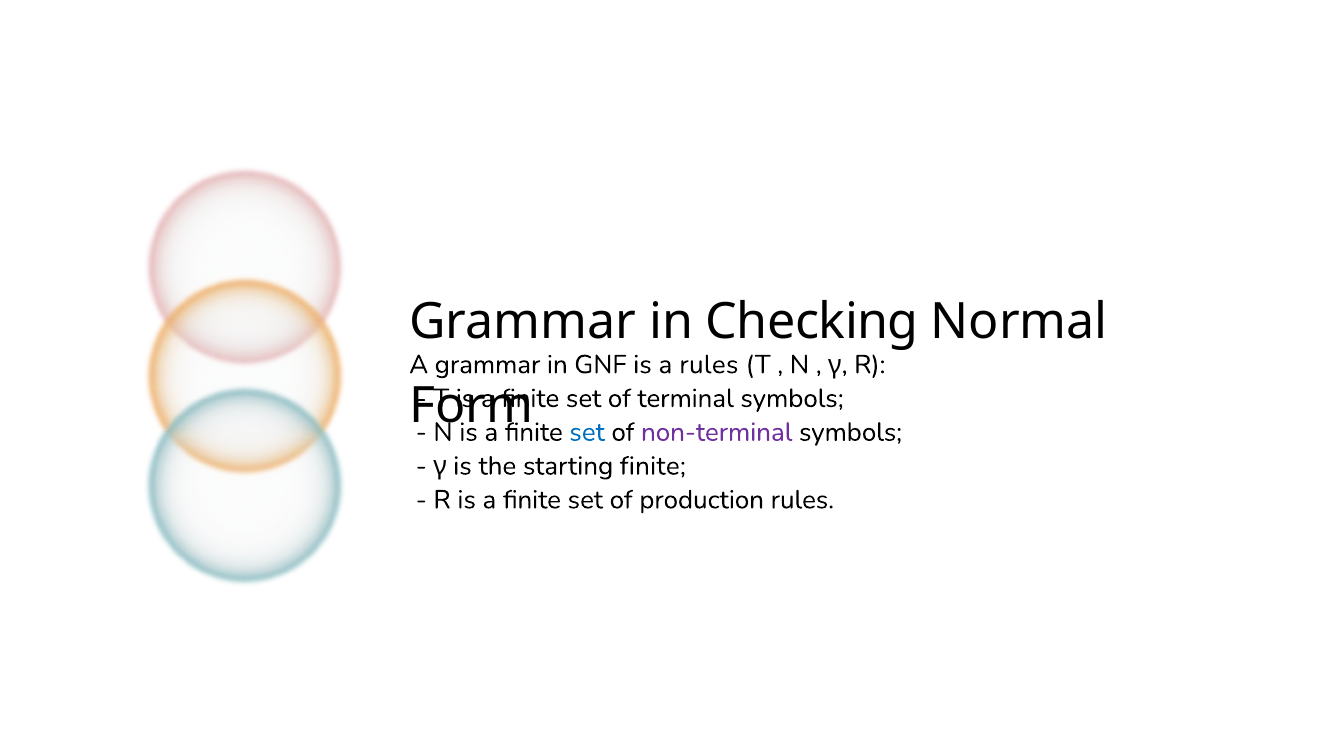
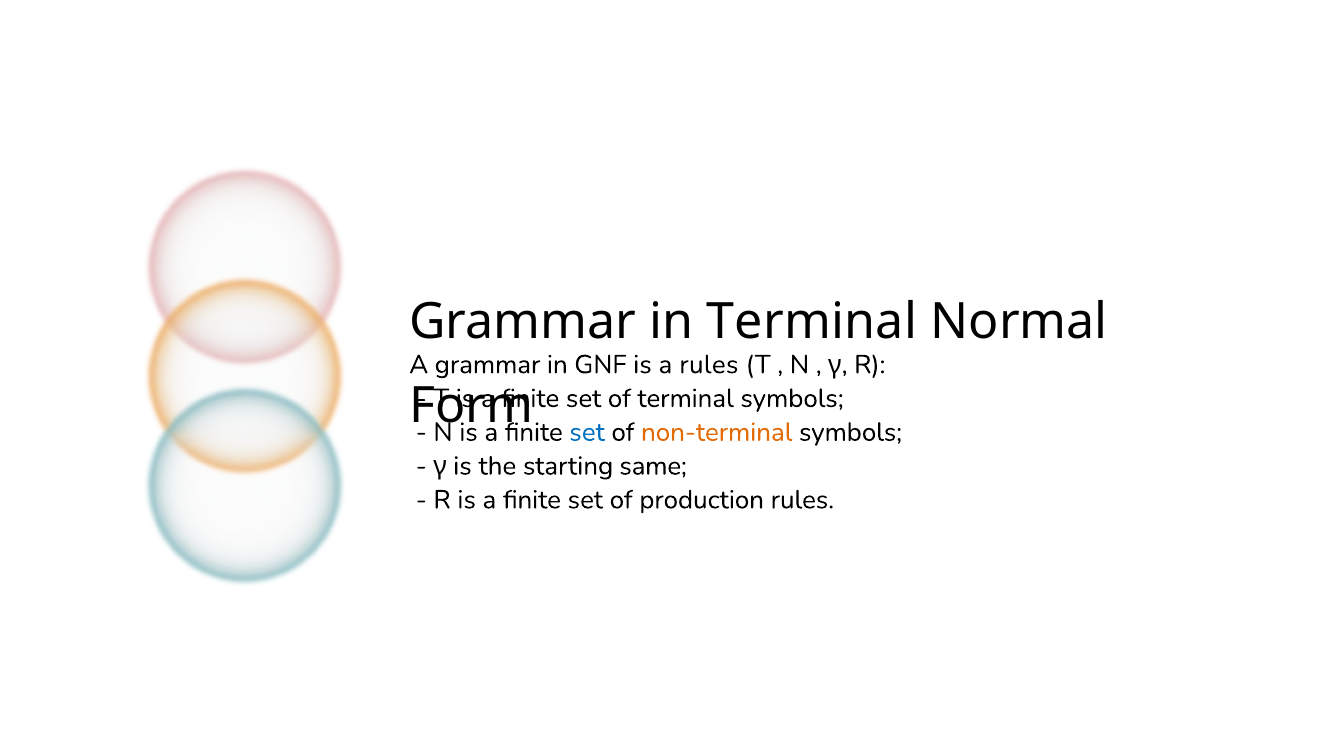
in Checking: Checking -> Terminal (812, 322)
non-terminal colour: purple -> orange (717, 433)
starting finite: finite -> same (653, 466)
